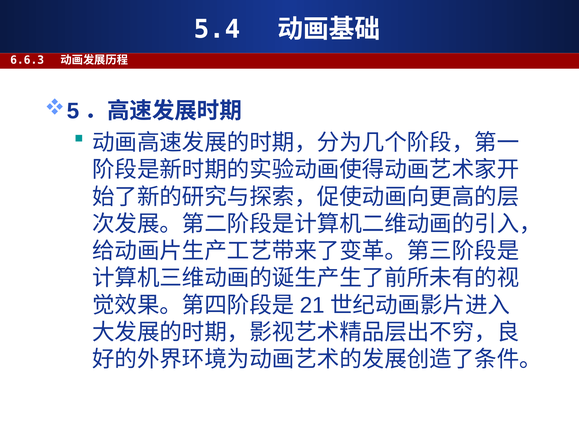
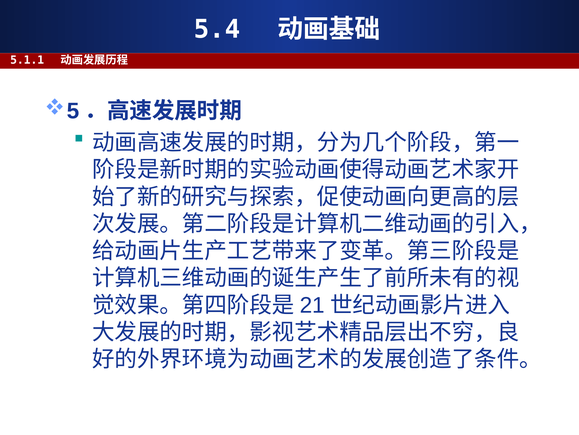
6.6.3: 6.6.3 -> 5.1.1 (27, 60)
